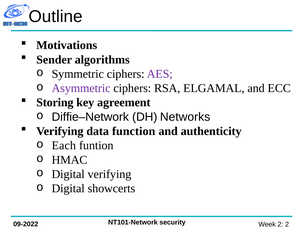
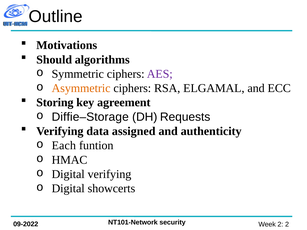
Sender: Sender -> Should (54, 60)
Asymmetric colour: purple -> orange (81, 88)
Diffie–Network: Diffie–Network -> Diffie–Storage (90, 117)
Networks: Networks -> Requests (185, 117)
function: function -> assigned (134, 131)
